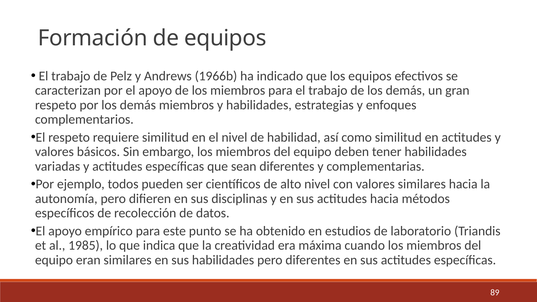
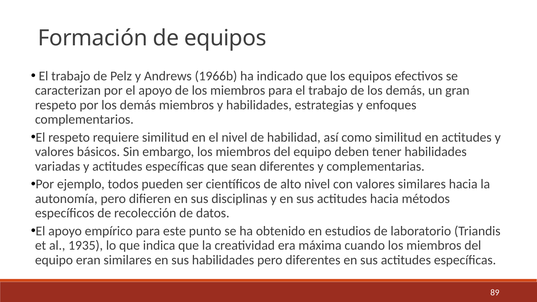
1985: 1985 -> 1935 (86, 246)
